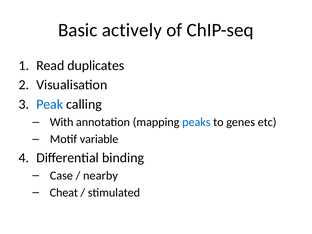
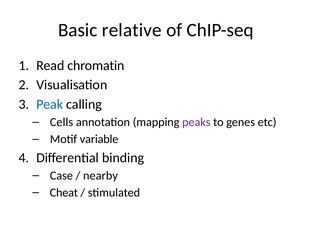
actively: actively -> relative (132, 30)
duplicates: duplicates -> chromatin (96, 65)
With: With -> Cells (62, 122)
peaks colour: blue -> purple (196, 122)
